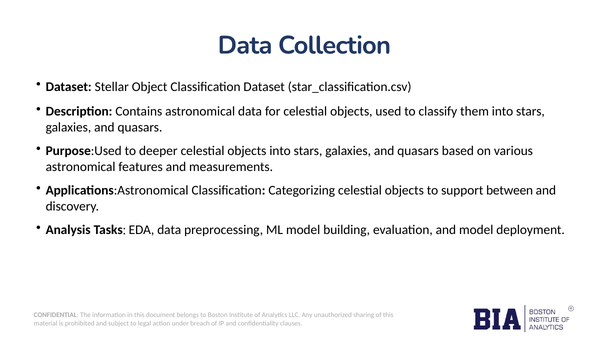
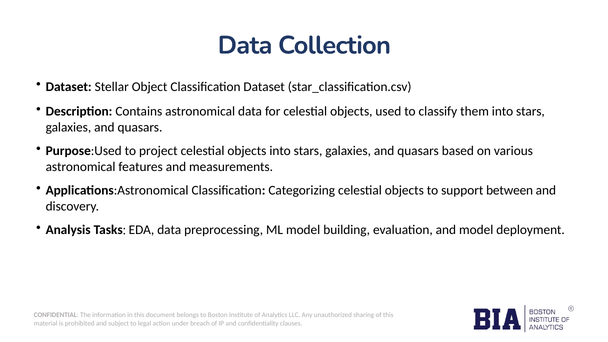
deeper: deeper -> project (158, 151)
